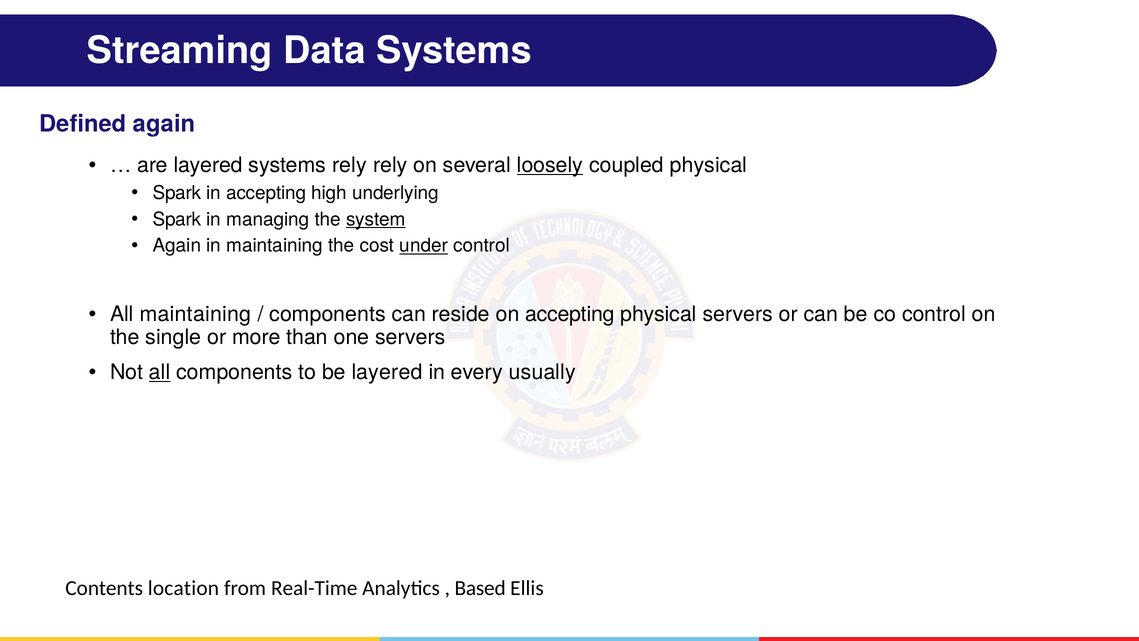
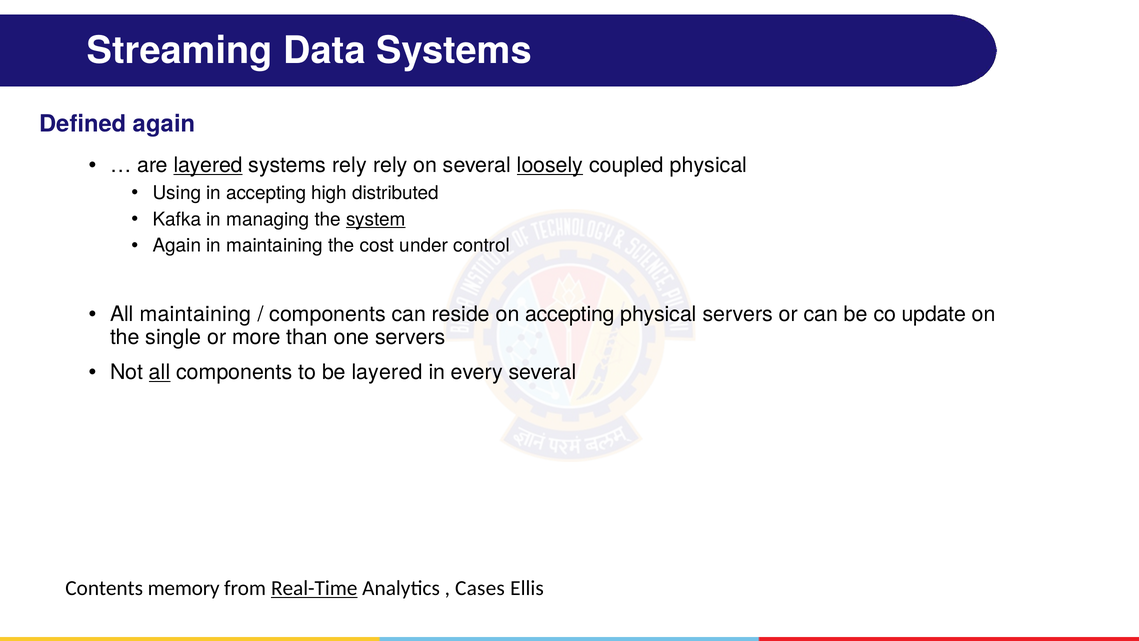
layered underline: none -> present (208, 165)
Spark: Spark -> Using (177, 193)
underlying: underlying -> distributed (395, 193)
Spark: Spark -> Kafka (177, 219)
under underline: present -> none (424, 246)
co control: control -> update (934, 314)
every usually: usually -> several (542, 372)
location: location -> memory (184, 588)
Real-Time underline: none -> present (314, 588)
Based: Based -> Cases (480, 588)
